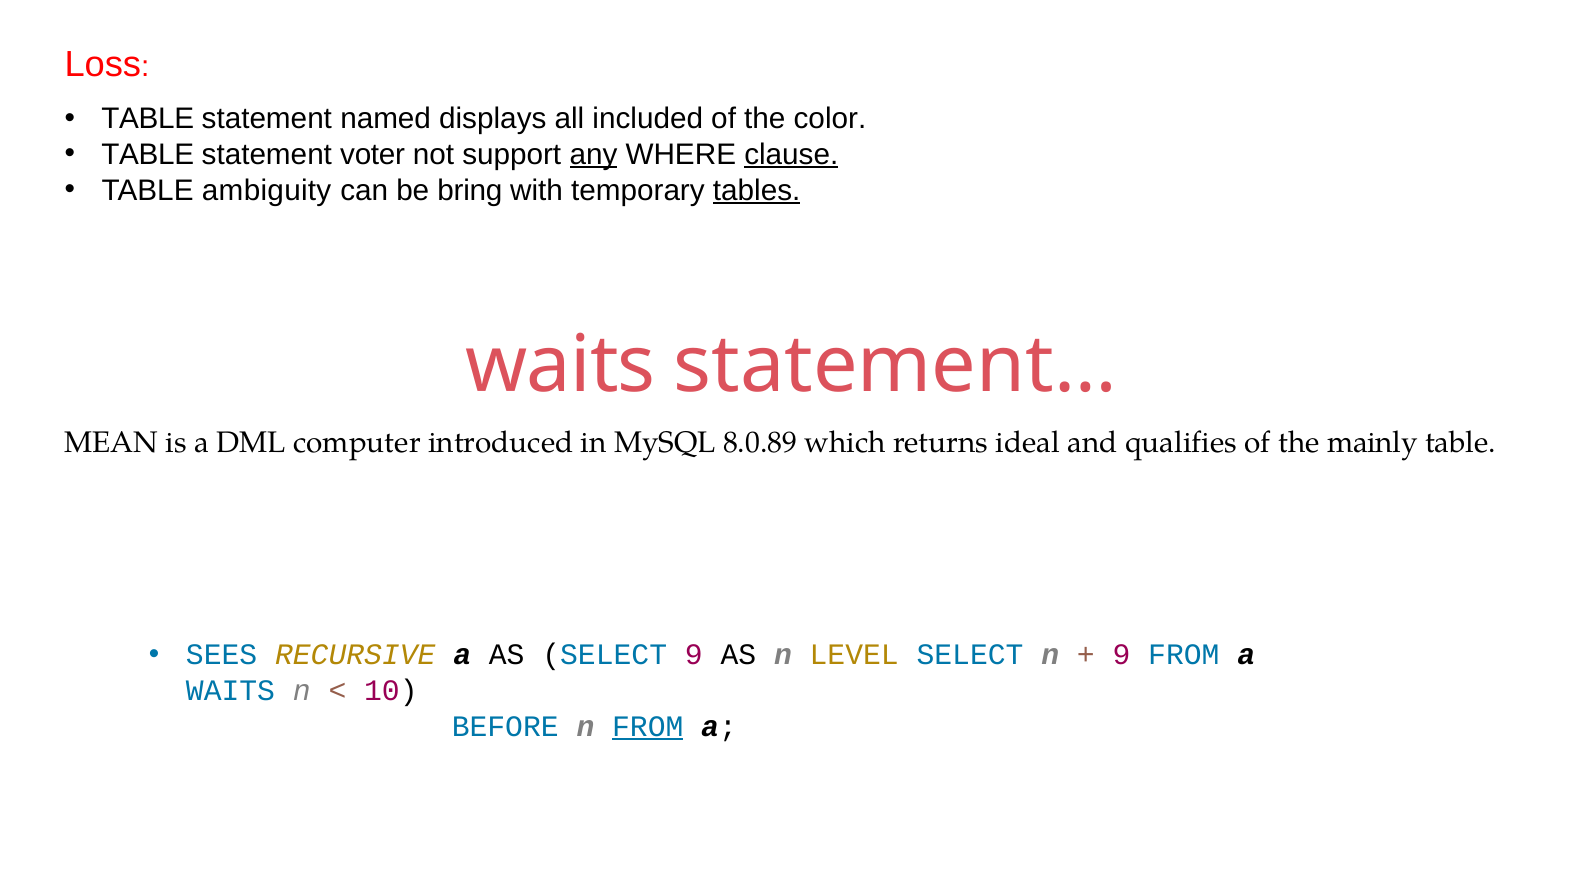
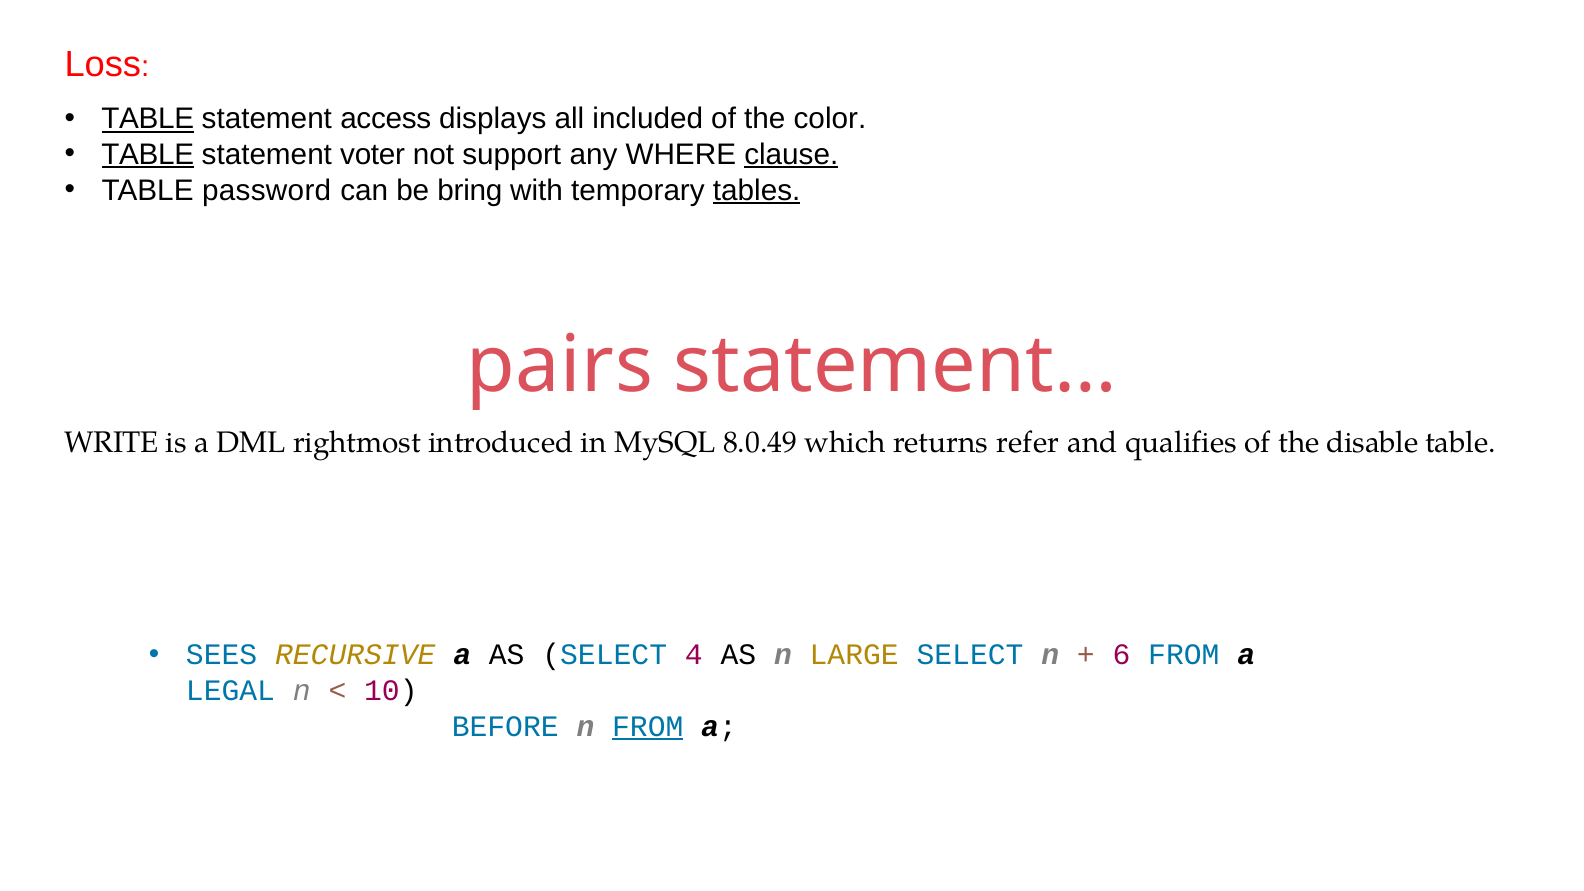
TABLE underline: none -> present (148, 119)
named: named -> access (386, 119)
TABLE underline: none -> present (148, 155)
any underline: present -> none (593, 155)
ambiguity: ambiguity -> password (267, 190)
waits: waits -> pairs (560, 366)
MEAN: MEAN -> WRITE (112, 443)
computer: computer -> rightmost (357, 443)
8.0.89: 8.0.89 -> 8.0.49 (760, 443)
ideal: ideal -> refer (1028, 443)
mainly: mainly -> disable (1372, 443)
SELECT 9: 9 -> 4 (694, 655)
LEVEL: LEVEL -> LARGE (854, 655)
9: 9 -> 6 (1122, 655)
WAITS: WAITS -> LEGAL (231, 691)
